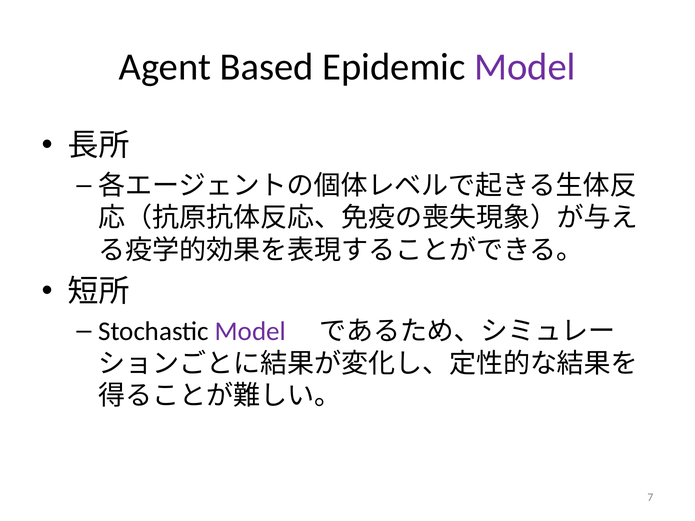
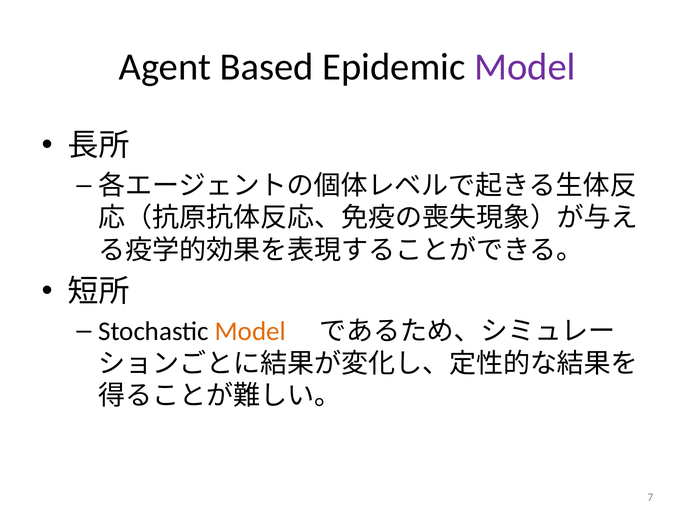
Model colour: purple -> orange (250, 331)
